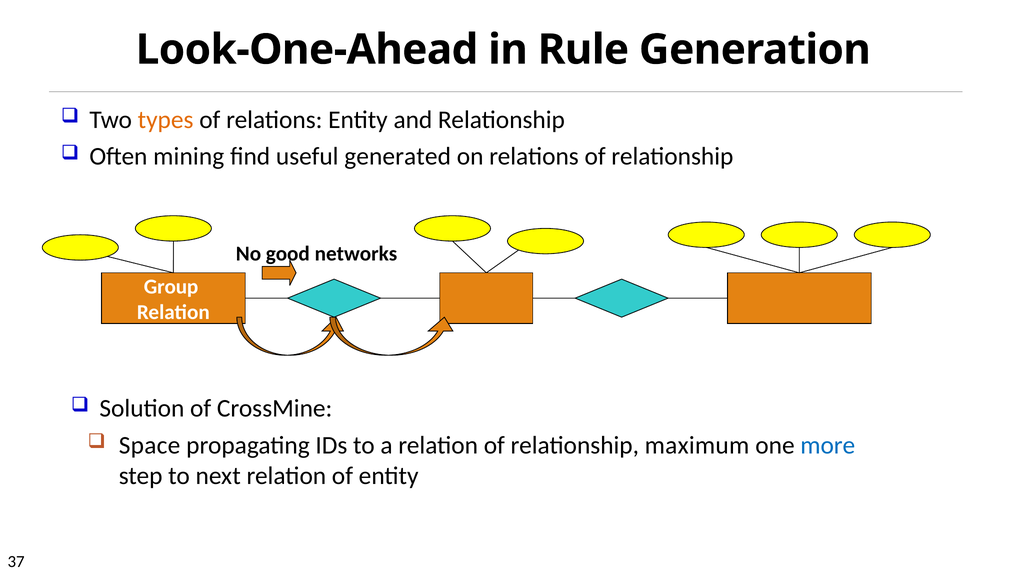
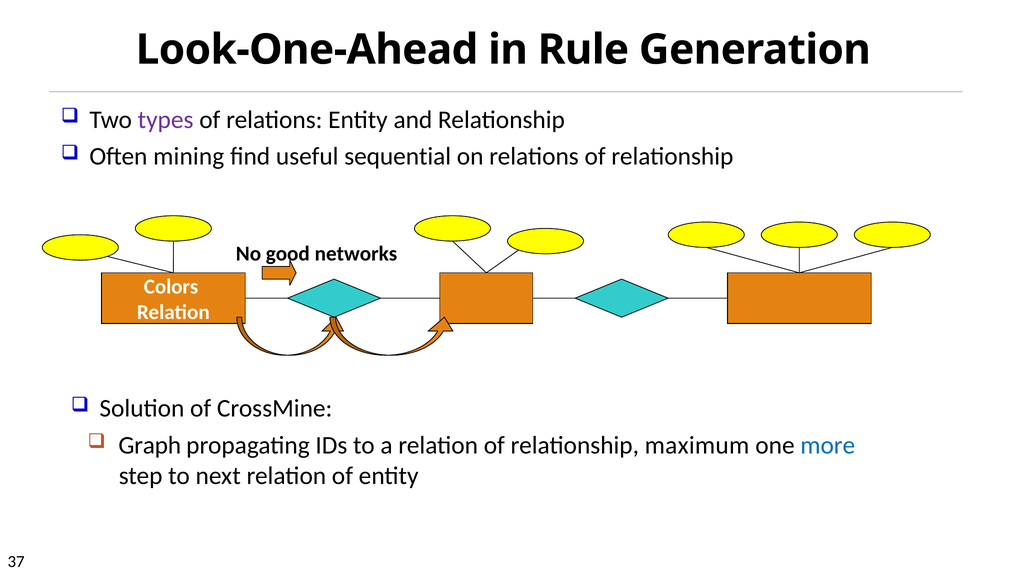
types colour: orange -> purple (166, 120)
generated: generated -> sequential (398, 157)
Group: Group -> Colors (171, 287)
Space: Space -> Graph (150, 445)
